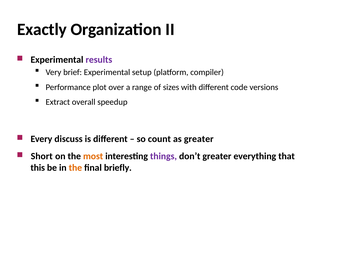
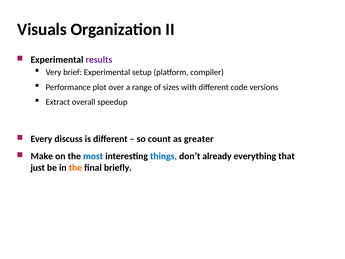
Exactly: Exactly -> Visuals (42, 29)
Short: Short -> Make (42, 156)
most colour: orange -> blue (93, 156)
things colour: purple -> blue (164, 156)
don’t greater: greater -> already (217, 156)
this: this -> just (38, 168)
